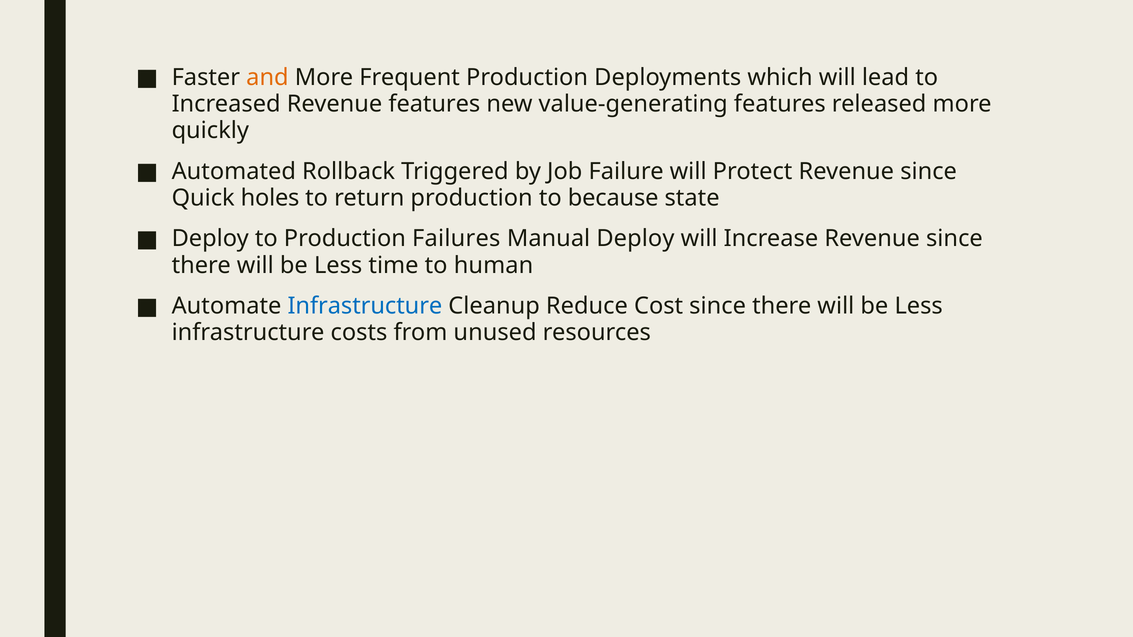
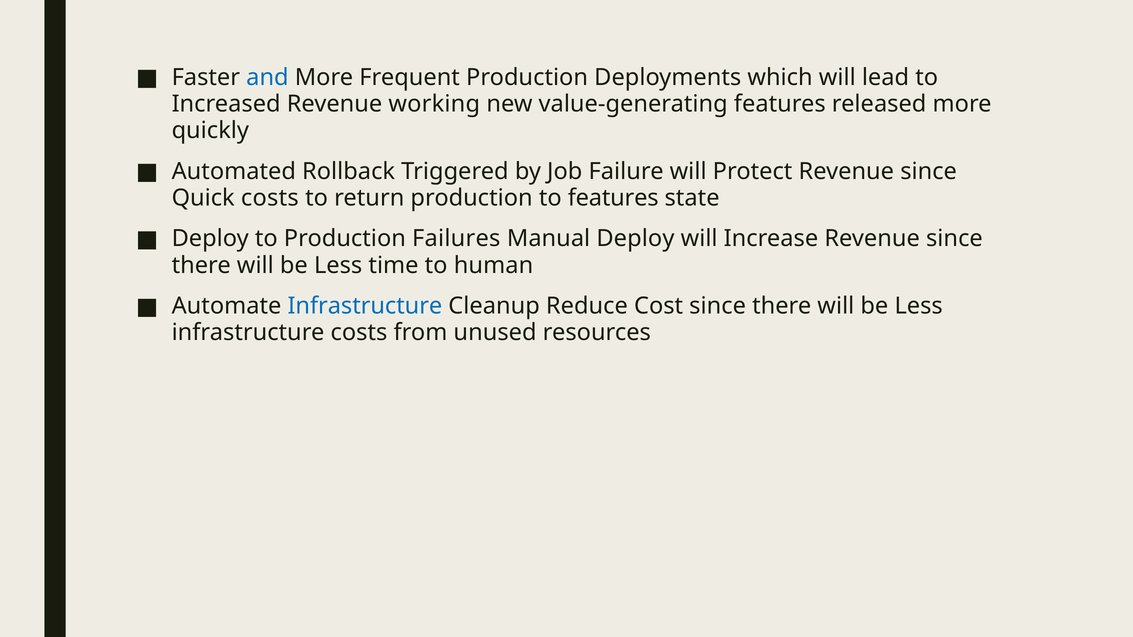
and colour: orange -> blue (267, 77)
Revenue features: features -> working (434, 104)
Quick holes: holes -> costs (270, 198)
to because: because -> features (613, 198)
